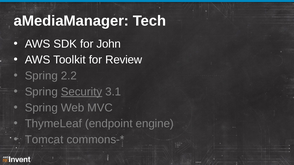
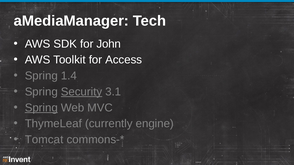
Review: Review -> Access (124, 60)
2.2: 2.2 -> 1.4 (69, 76)
Spring underline: none -> present (41, 108)
endpoint: endpoint -> currently (109, 124)
